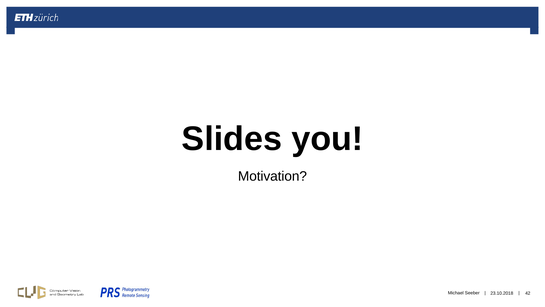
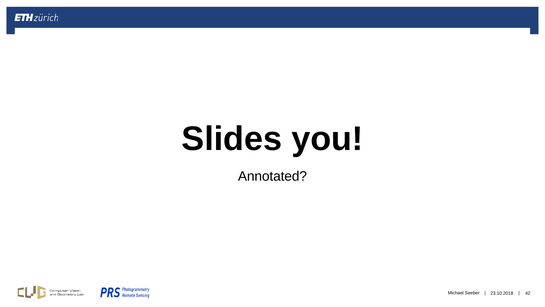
Motivation: Motivation -> Annotated (272, 176)
